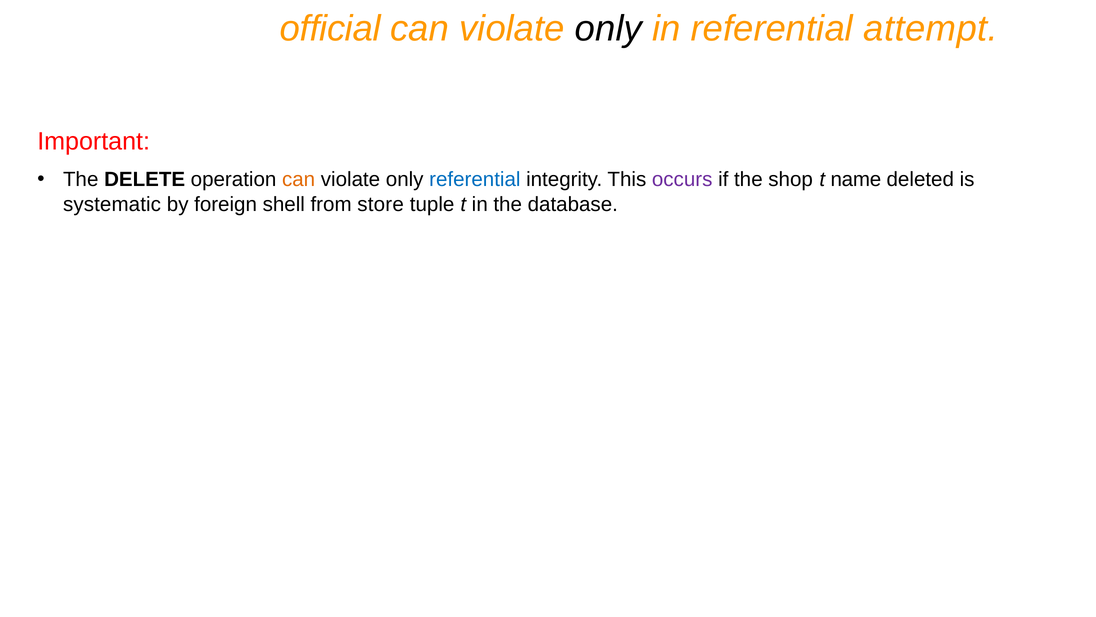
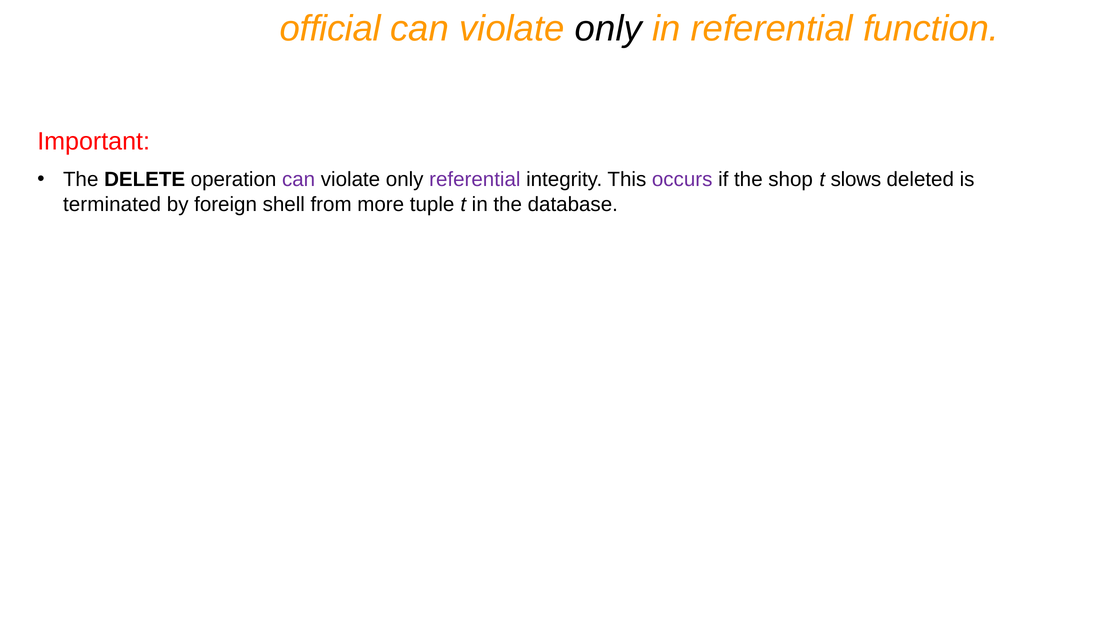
attempt: attempt -> function (931, 29)
can colour: orange -> purple (299, 179)
referential colour: blue -> purple (475, 179)
name: name -> slows (856, 179)
systematic: systematic -> terminated (112, 204)
store: store -> more (381, 204)
